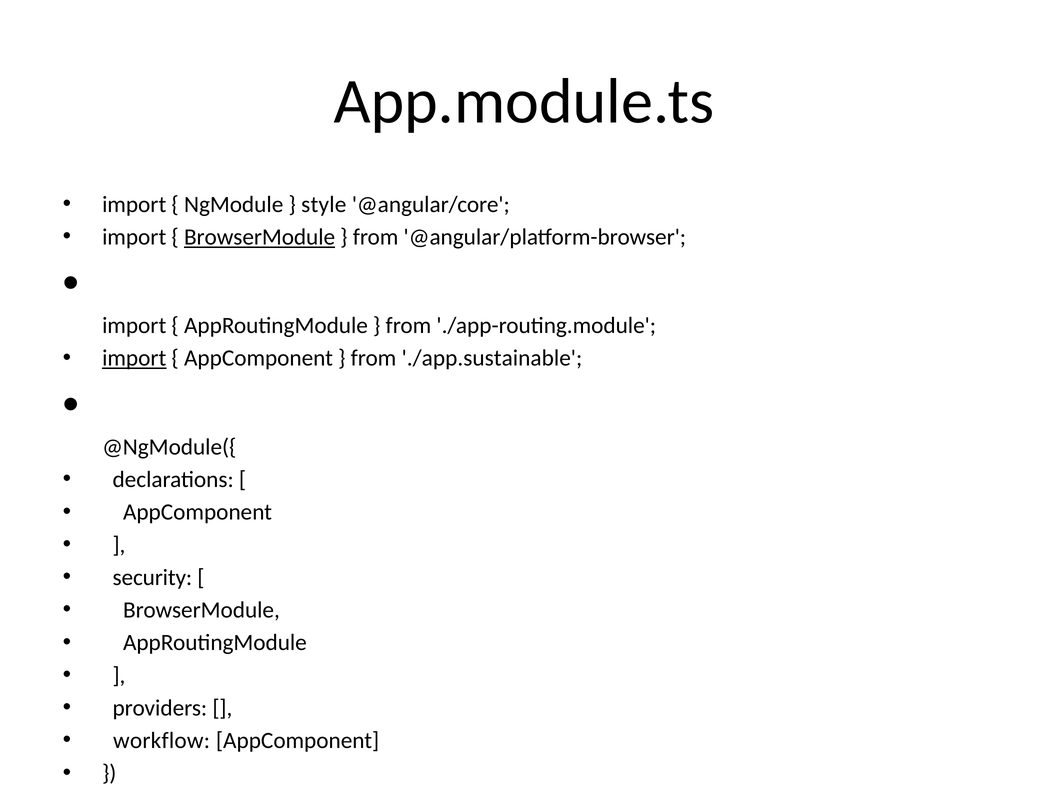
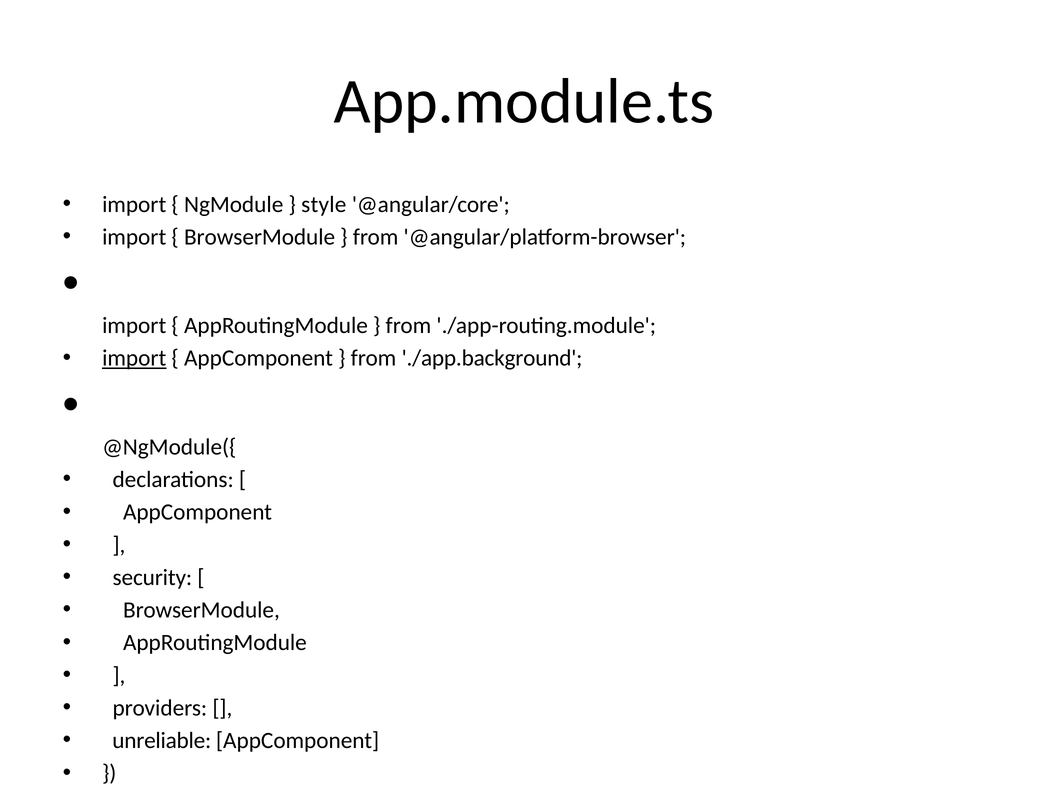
BrowserModule underline: present -> none (260, 237)
./app.sustainable: ./app.sustainable -> ./app.background (492, 358)
workflow: workflow -> unreliable (162, 740)
